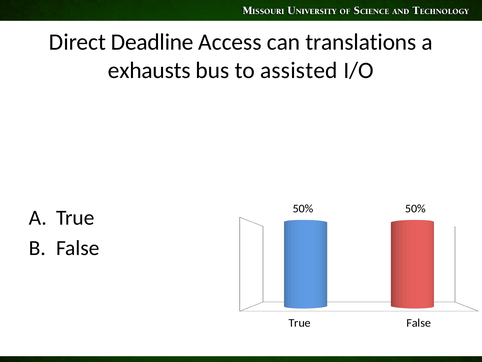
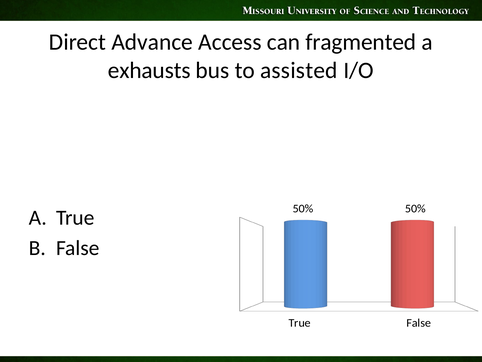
Deadline: Deadline -> Advance (152, 42)
translations: translations -> fragmented (361, 42)
